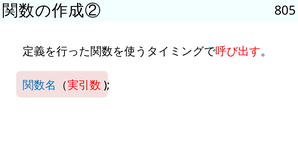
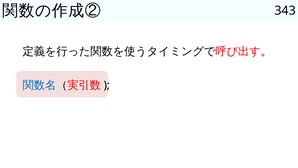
805: 805 -> 343 (285, 11)
